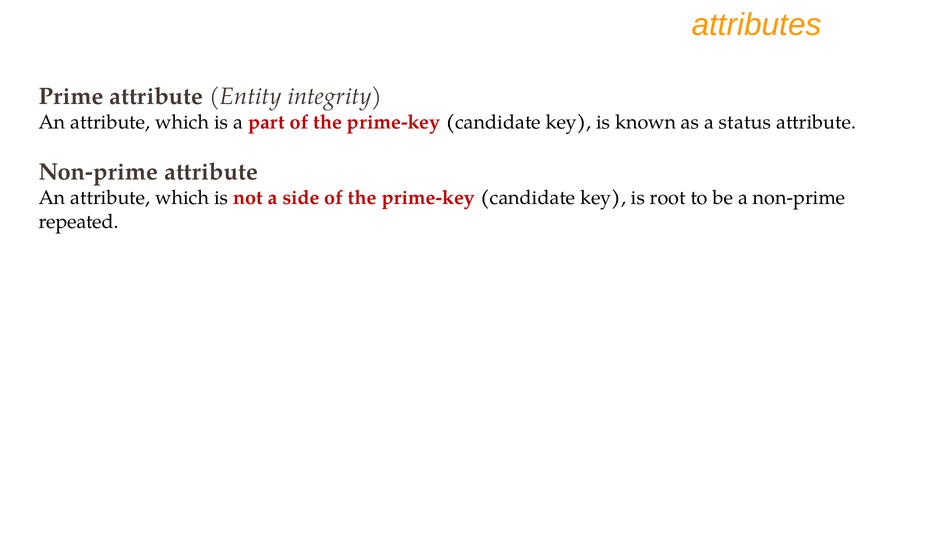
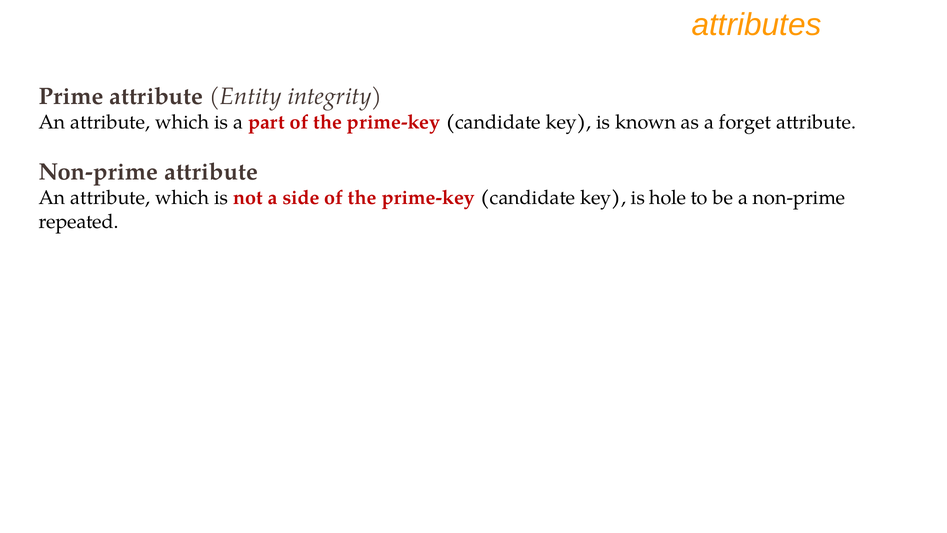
status: status -> forget (745, 122)
root: root -> hole (668, 198)
